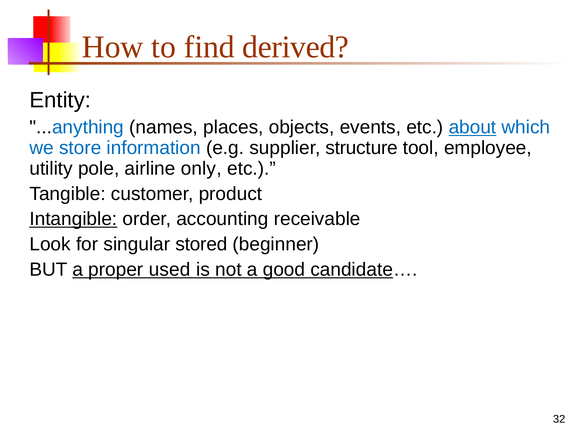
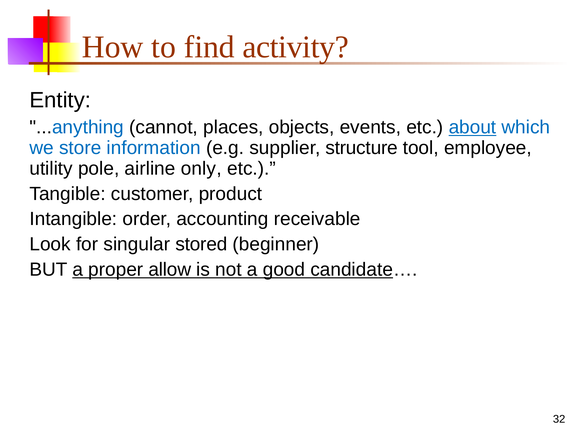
derived: derived -> activity (296, 47)
names: names -> cannot (164, 127)
Intangible underline: present -> none (73, 219)
used: used -> allow (170, 270)
